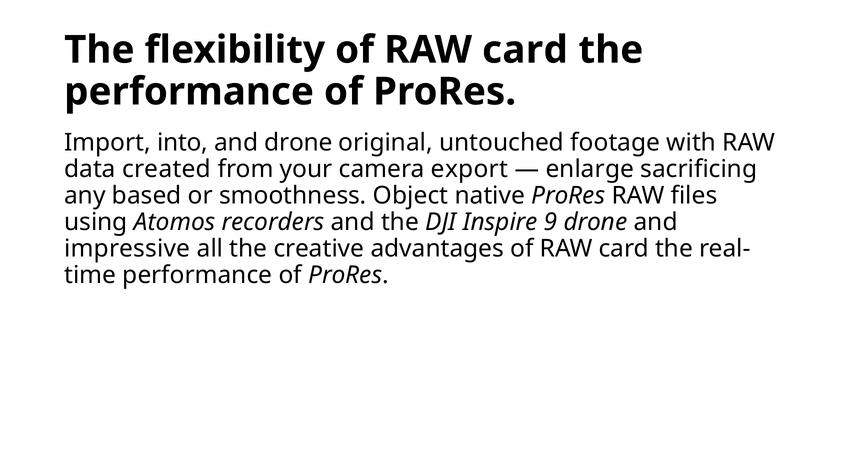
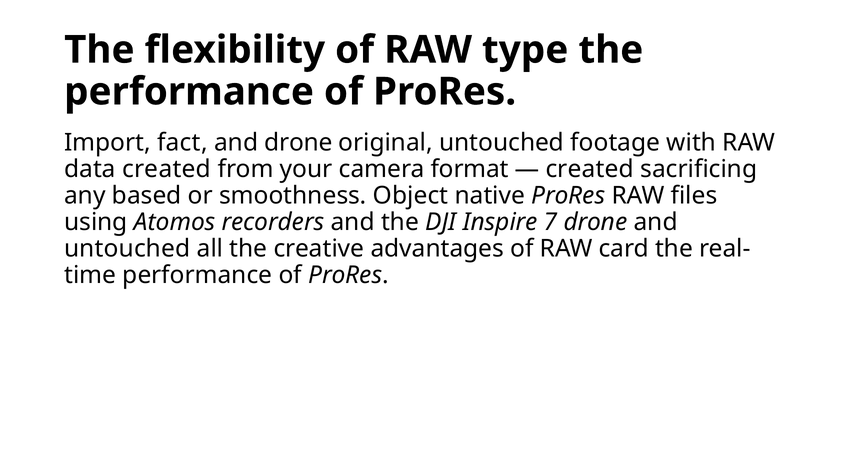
flexibility of RAW card: card -> type (525, 50)
into: into -> fact (182, 142)
export: export -> format (470, 169)
enlarge: enlarge -> created (590, 169)
9: 9 -> 7 (551, 222)
impressive: impressive -> untouched (127, 248)
